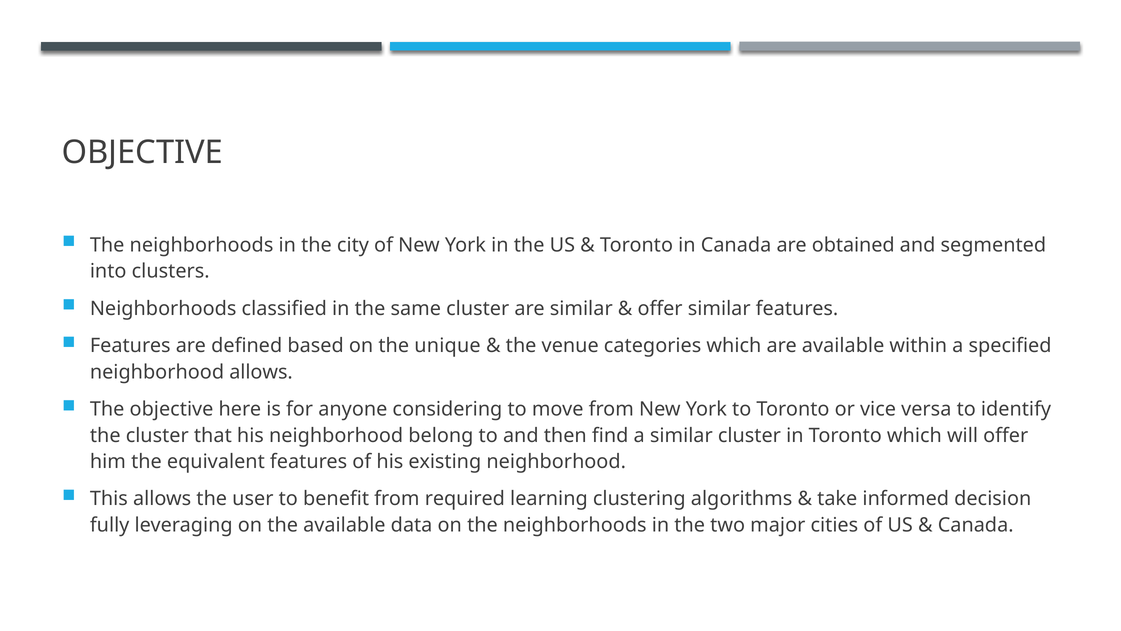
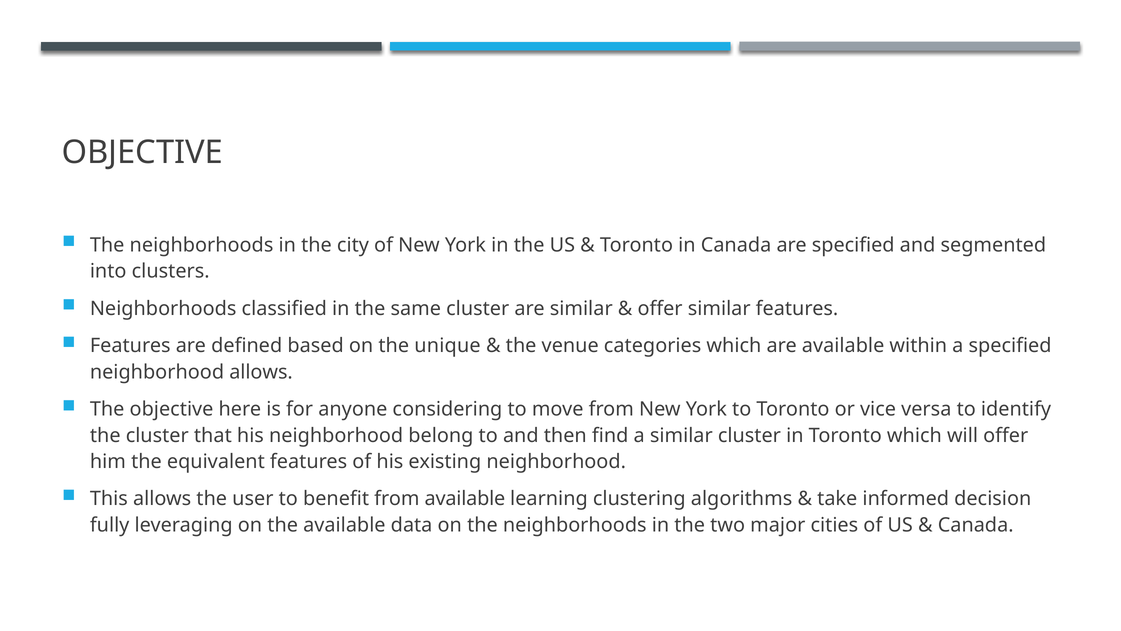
are obtained: obtained -> specified (853, 245)
from required: required -> available (465, 499)
